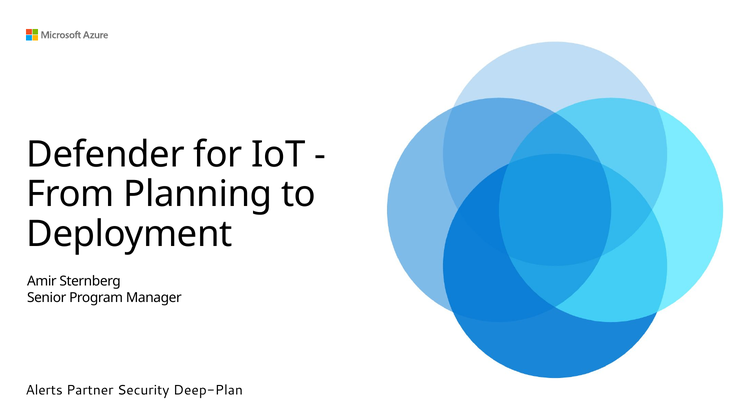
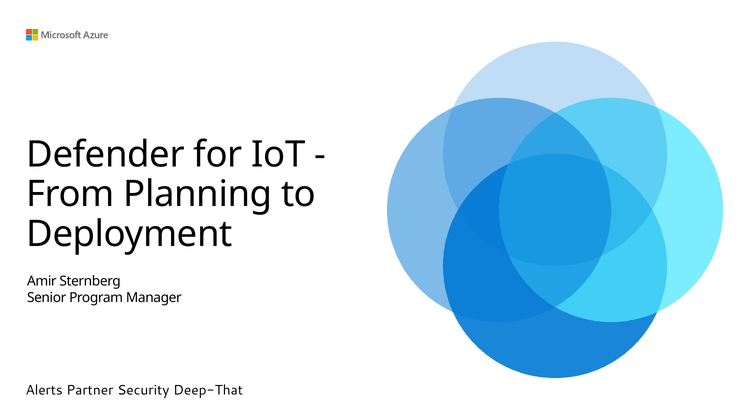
Deep-Plan: Deep-Plan -> Deep-That (208, 390)
